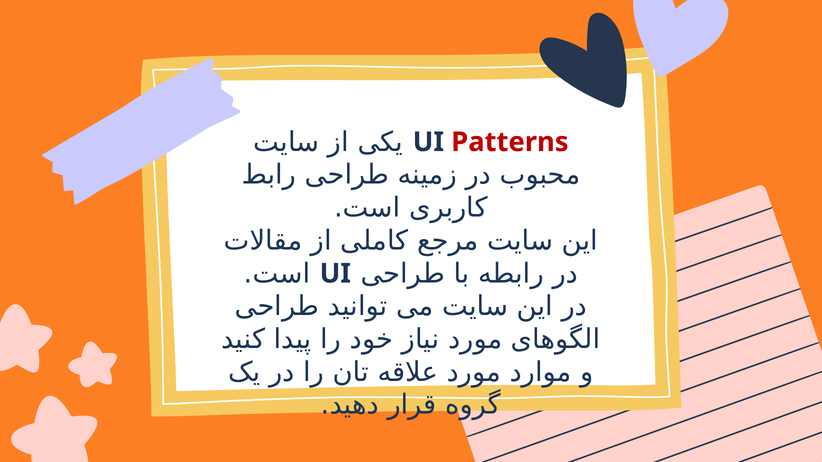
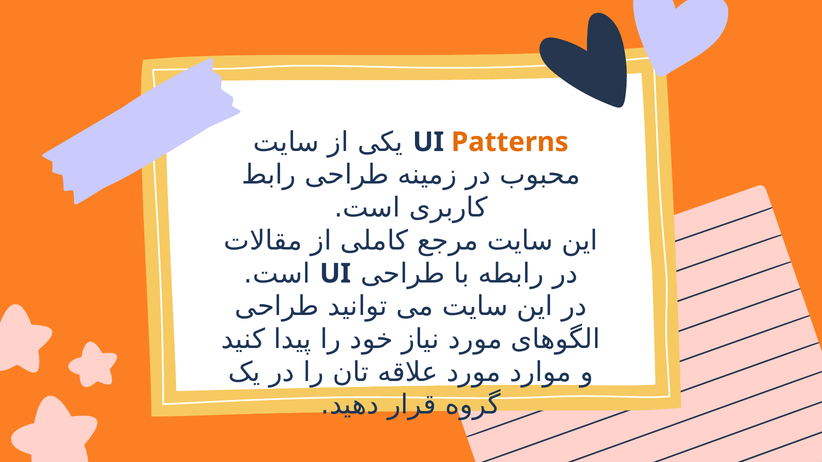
Patterns colour: red -> orange (510, 142)
